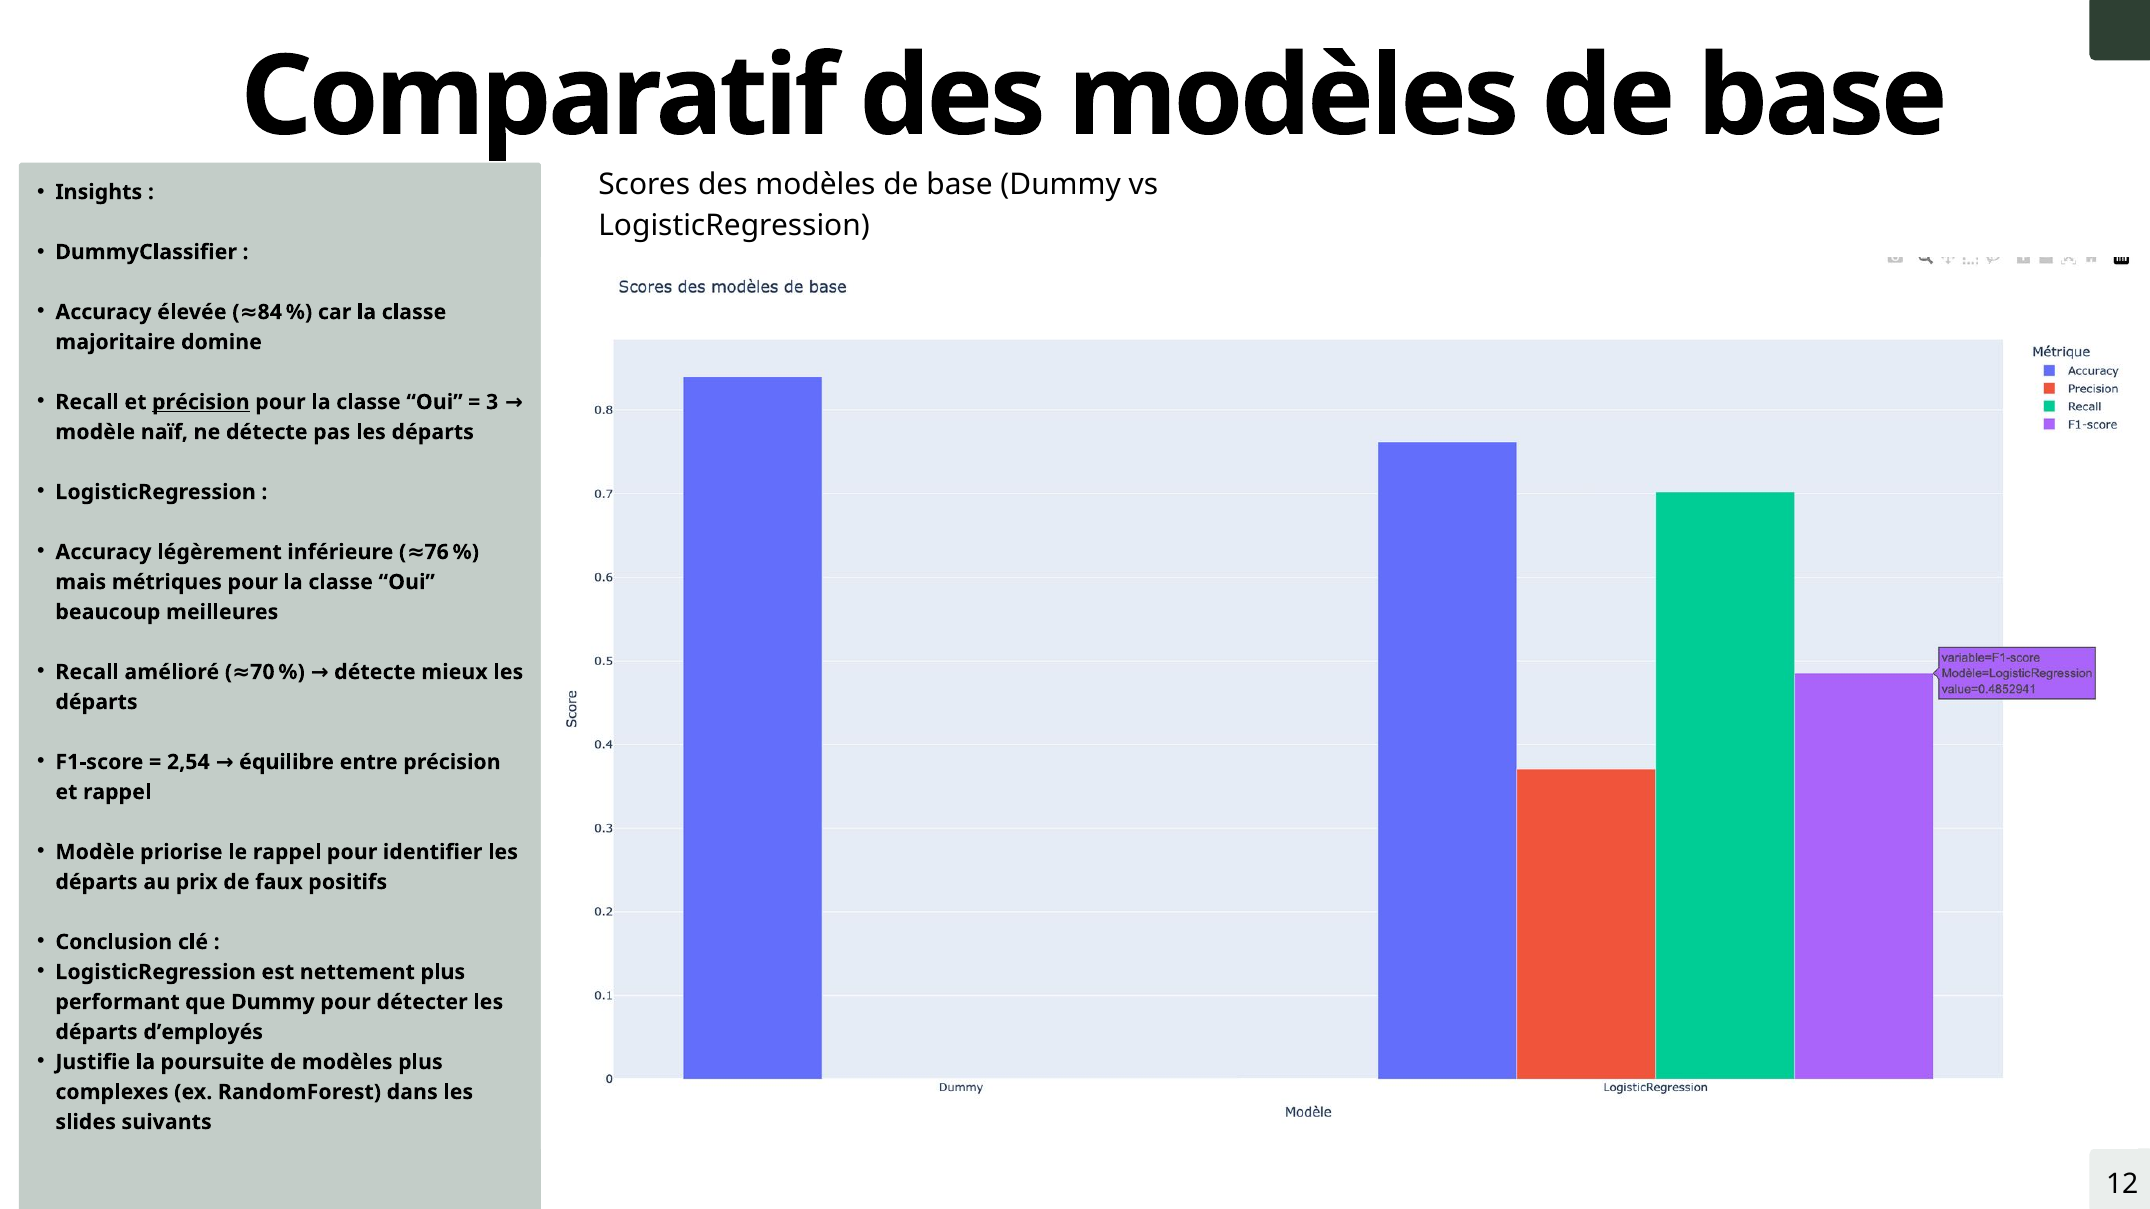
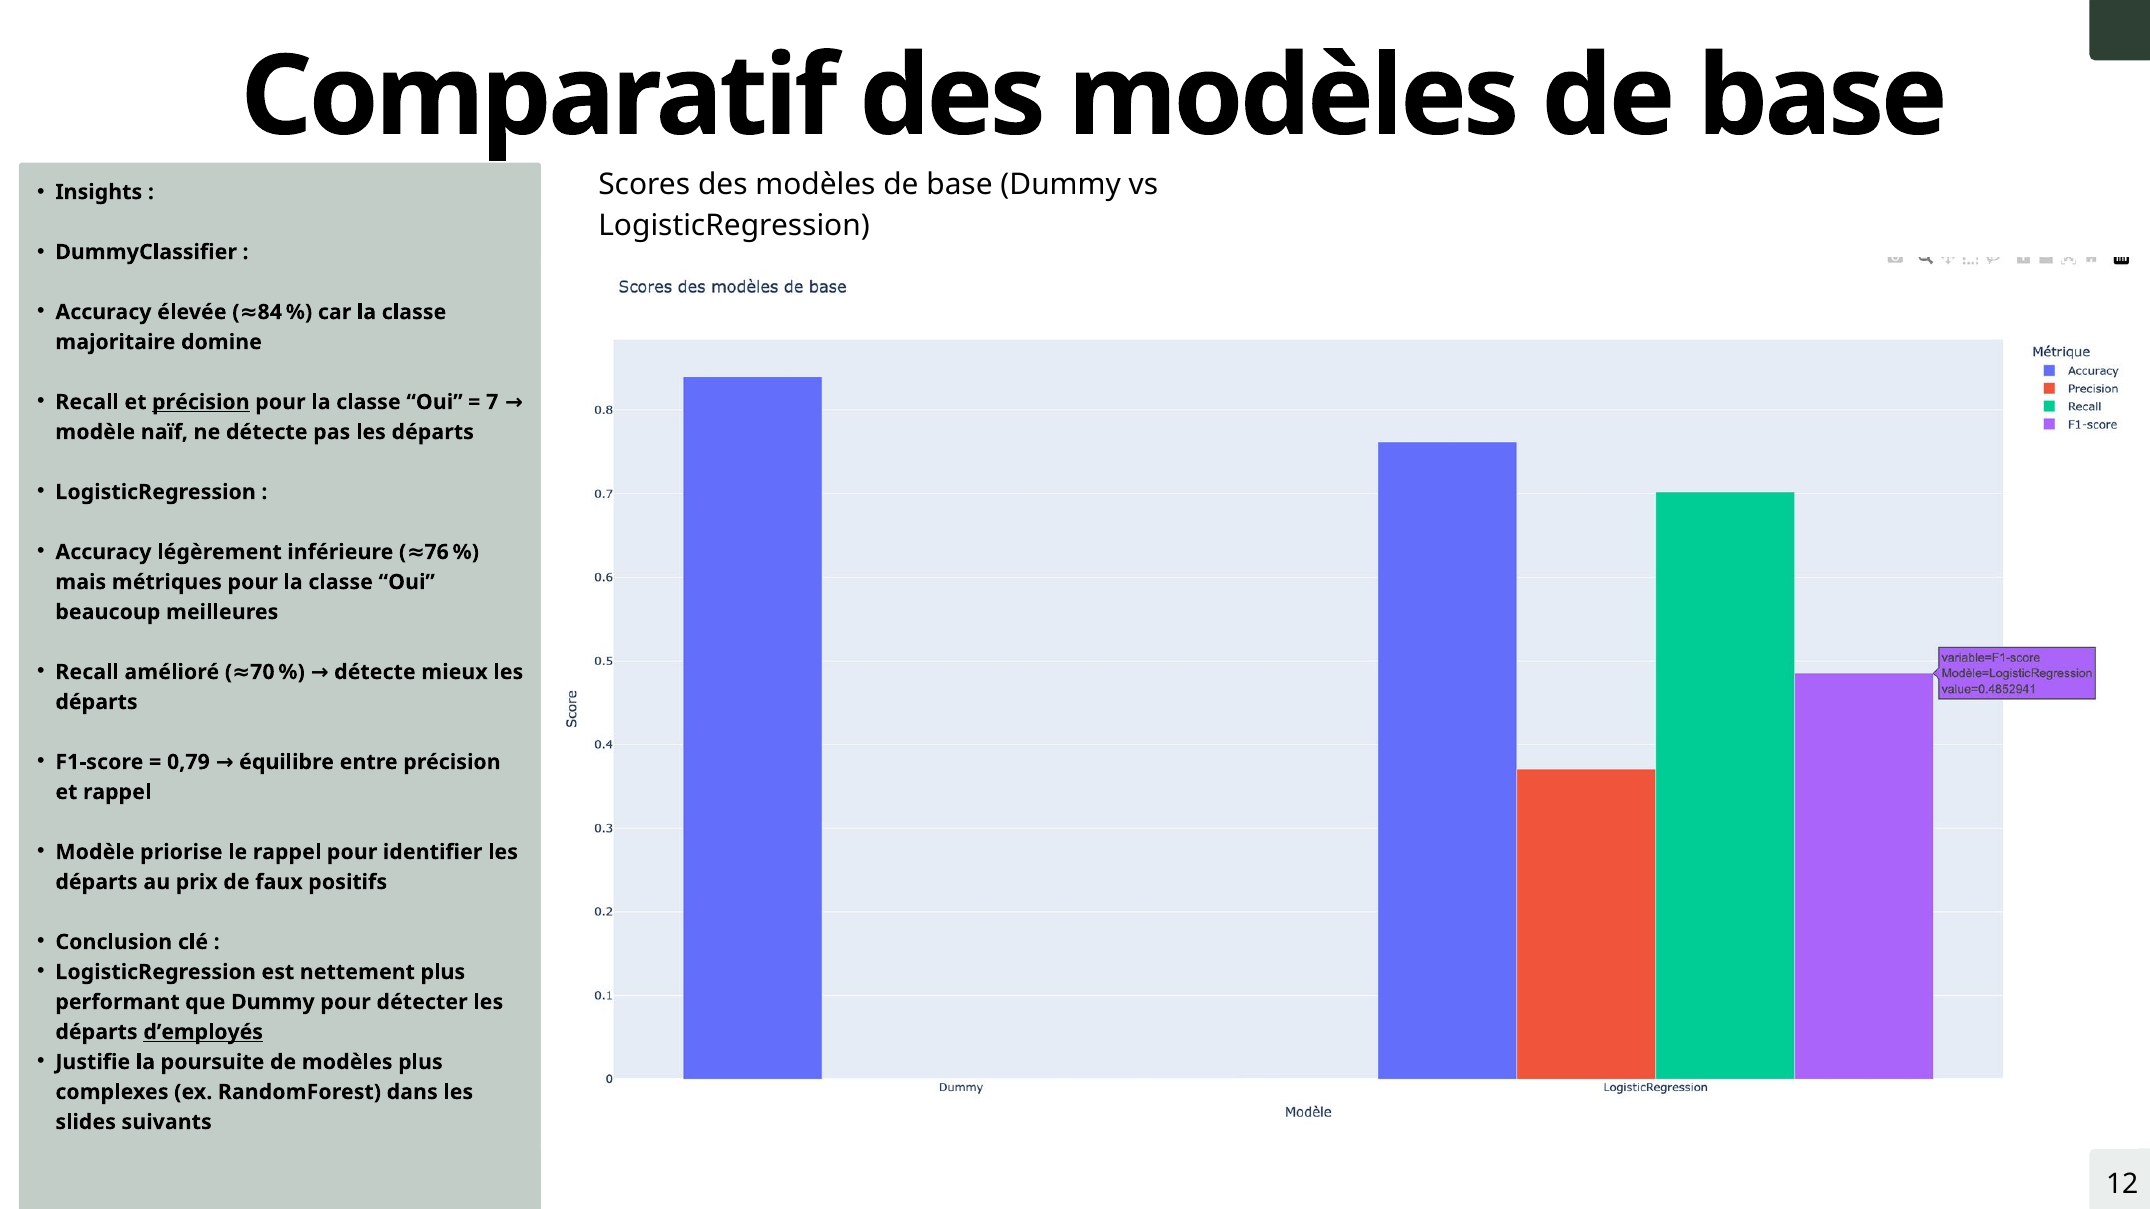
3: 3 -> 7 (492, 402)
2,54: 2,54 -> 0,79 (188, 762)
d’employés underline: none -> present (203, 1032)
